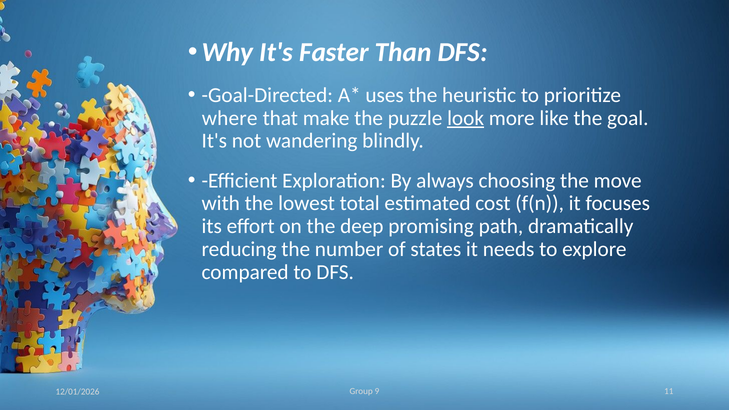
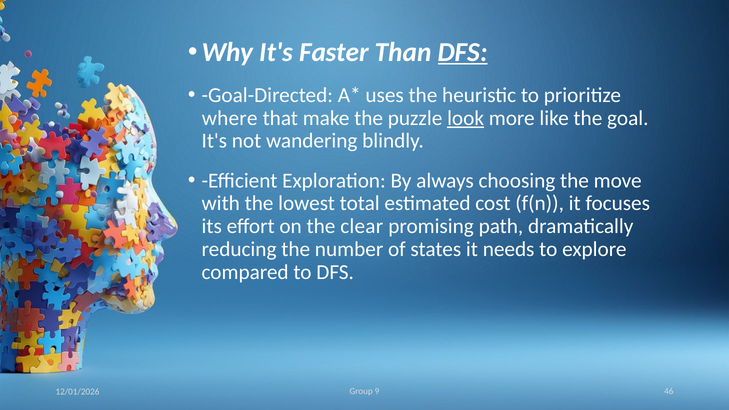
DFS underline: none -> present (463, 52)
deep: deep -> clear (362, 226)
11: 11 -> 46 (669, 392)
